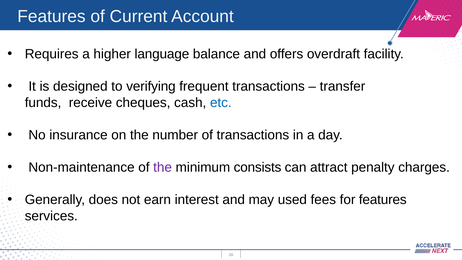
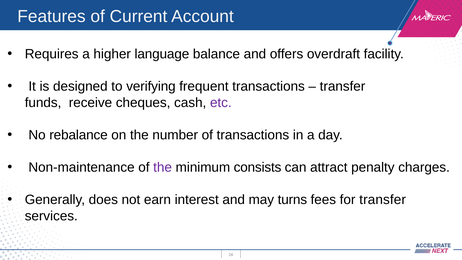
etc colour: blue -> purple (221, 103)
insurance: insurance -> rebalance (79, 135)
used: used -> turns (292, 200)
for features: features -> transfer (383, 200)
